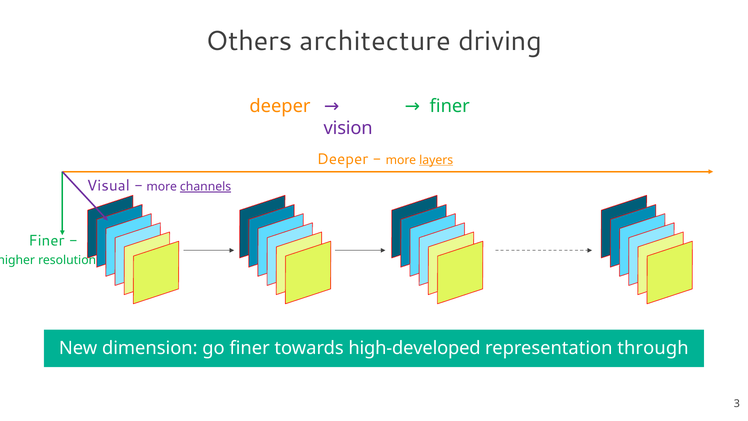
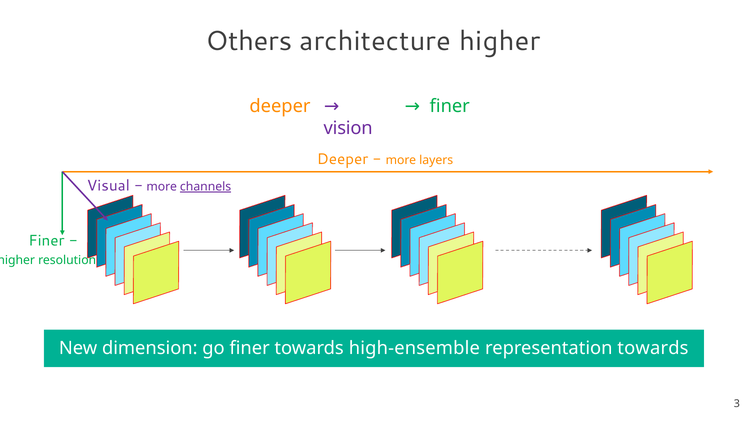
architecture driving: driving -> higher (500, 41)
layers underline: present -> none (436, 160)
high-developed: high-developed -> high-ensemble (414, 348)
representation through: through -> towards (653, 348)
